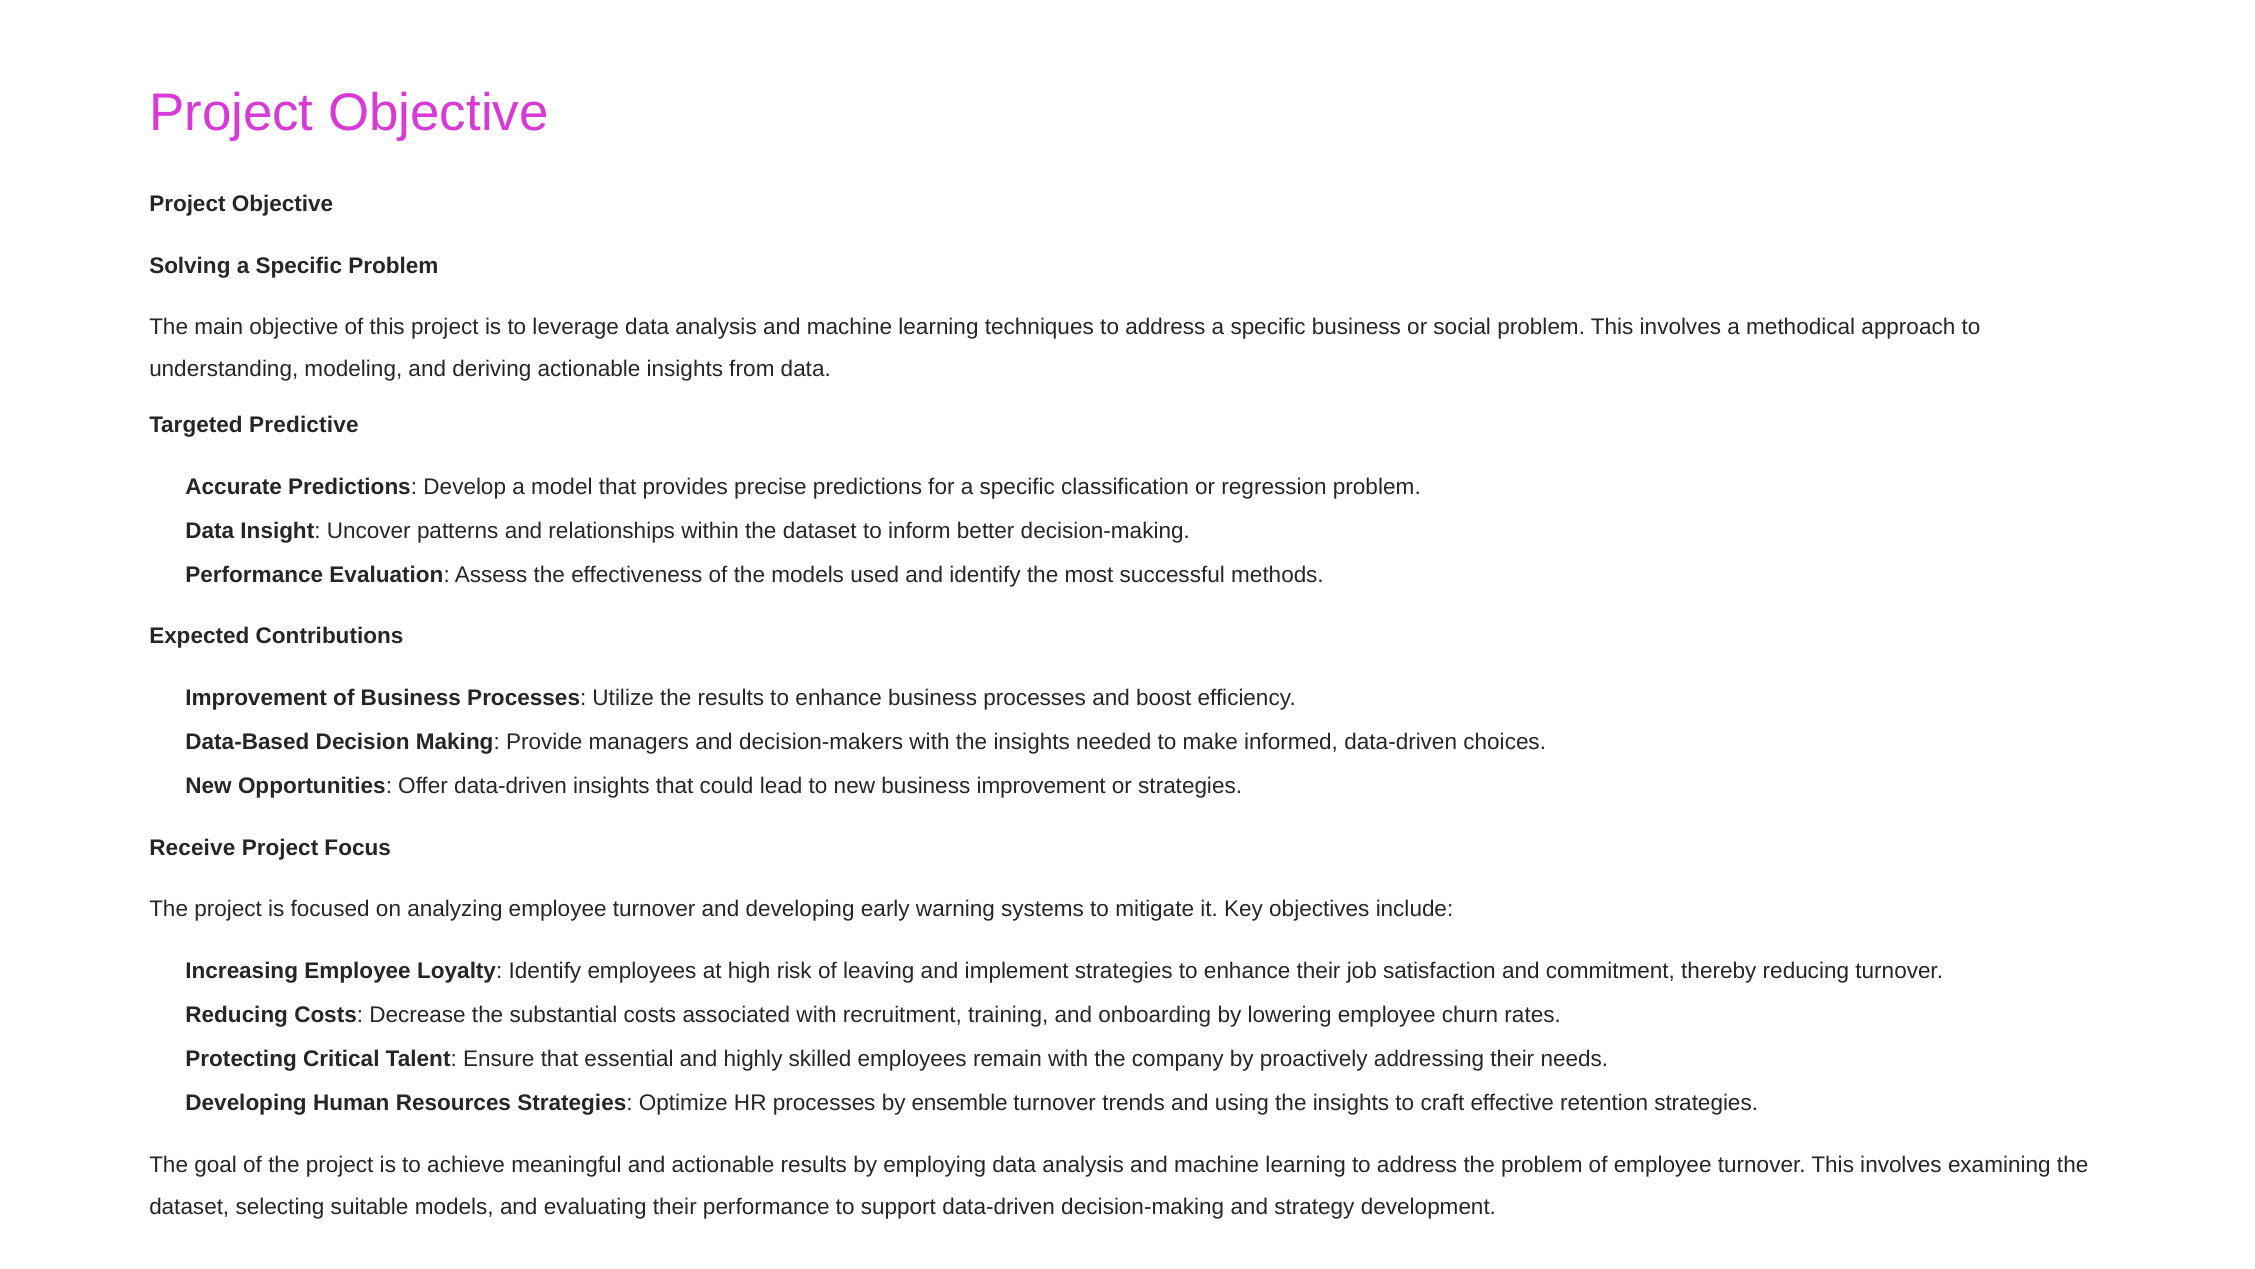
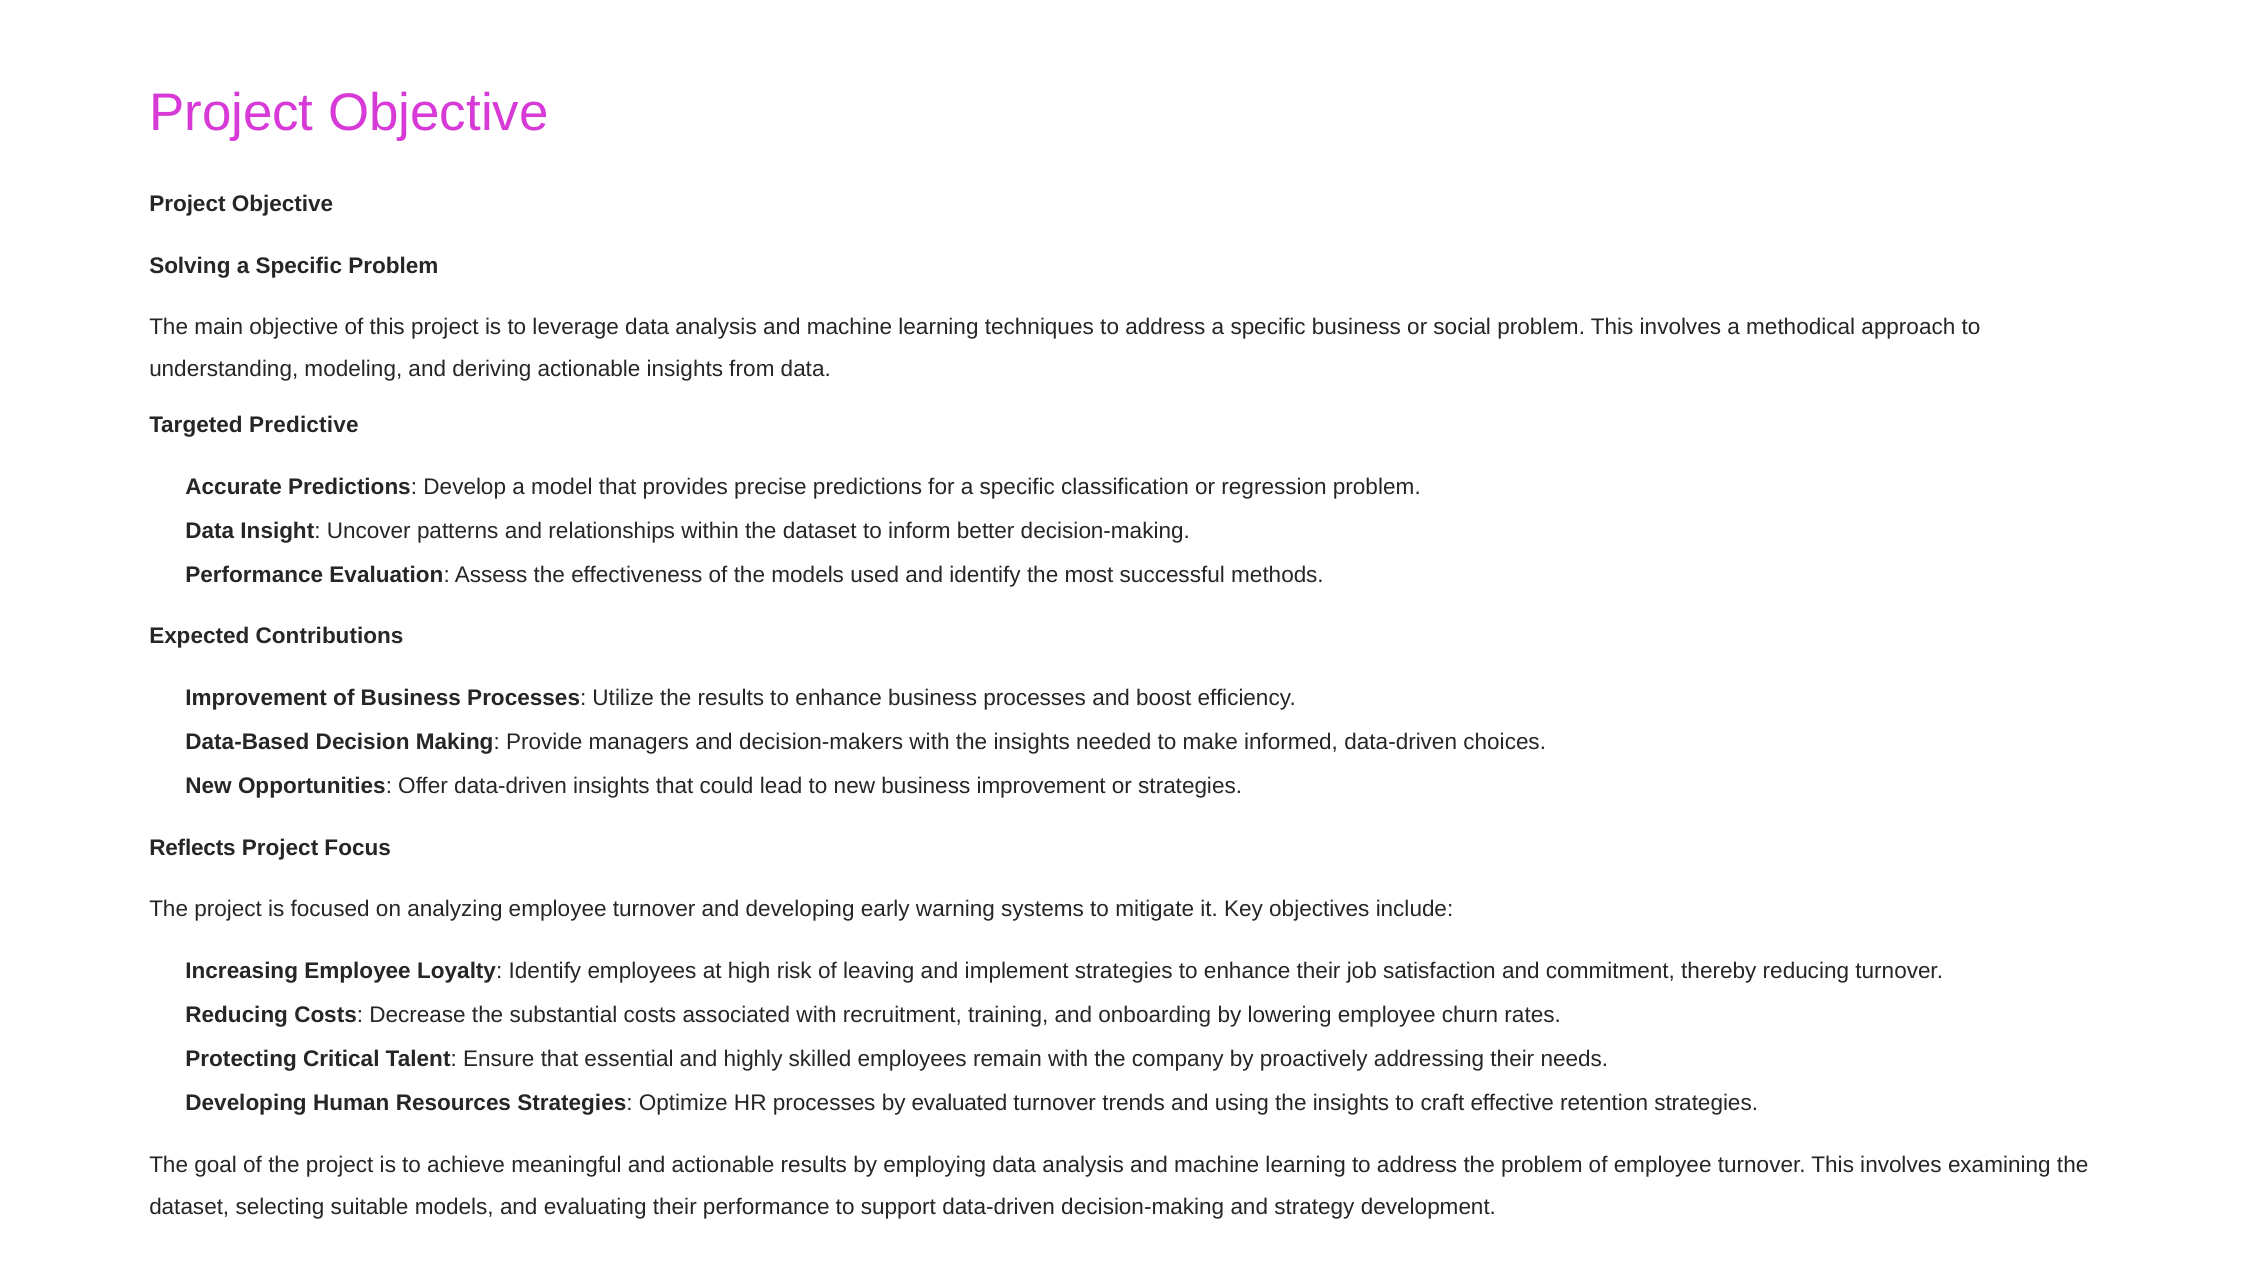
Receive: Receive -> Reflects (192, 848)
ensemble: ensemble -> evaluated (960, 1103)
